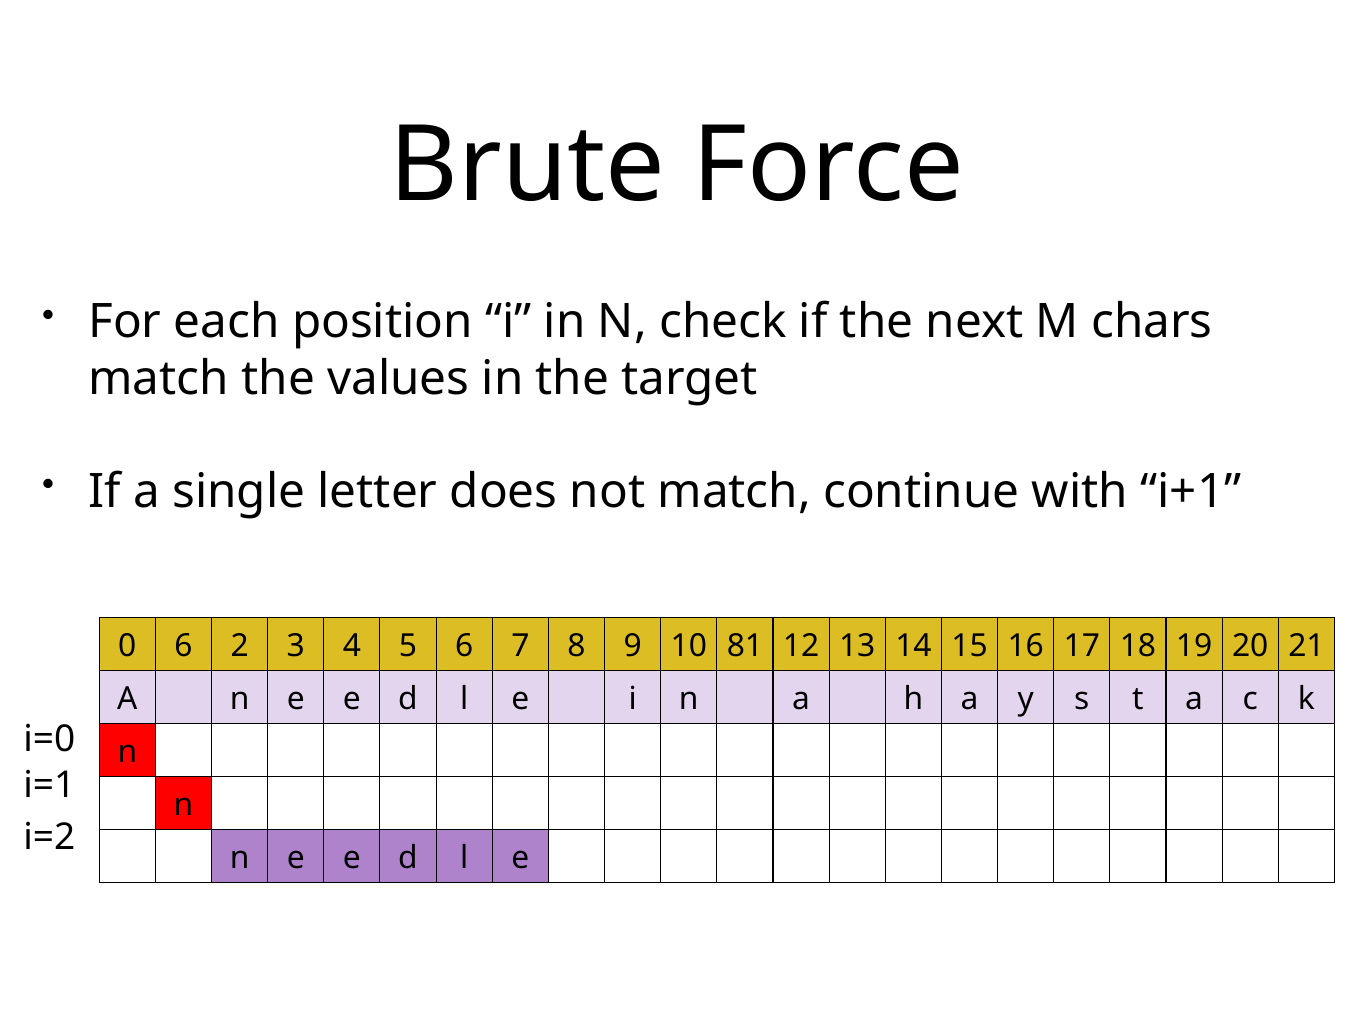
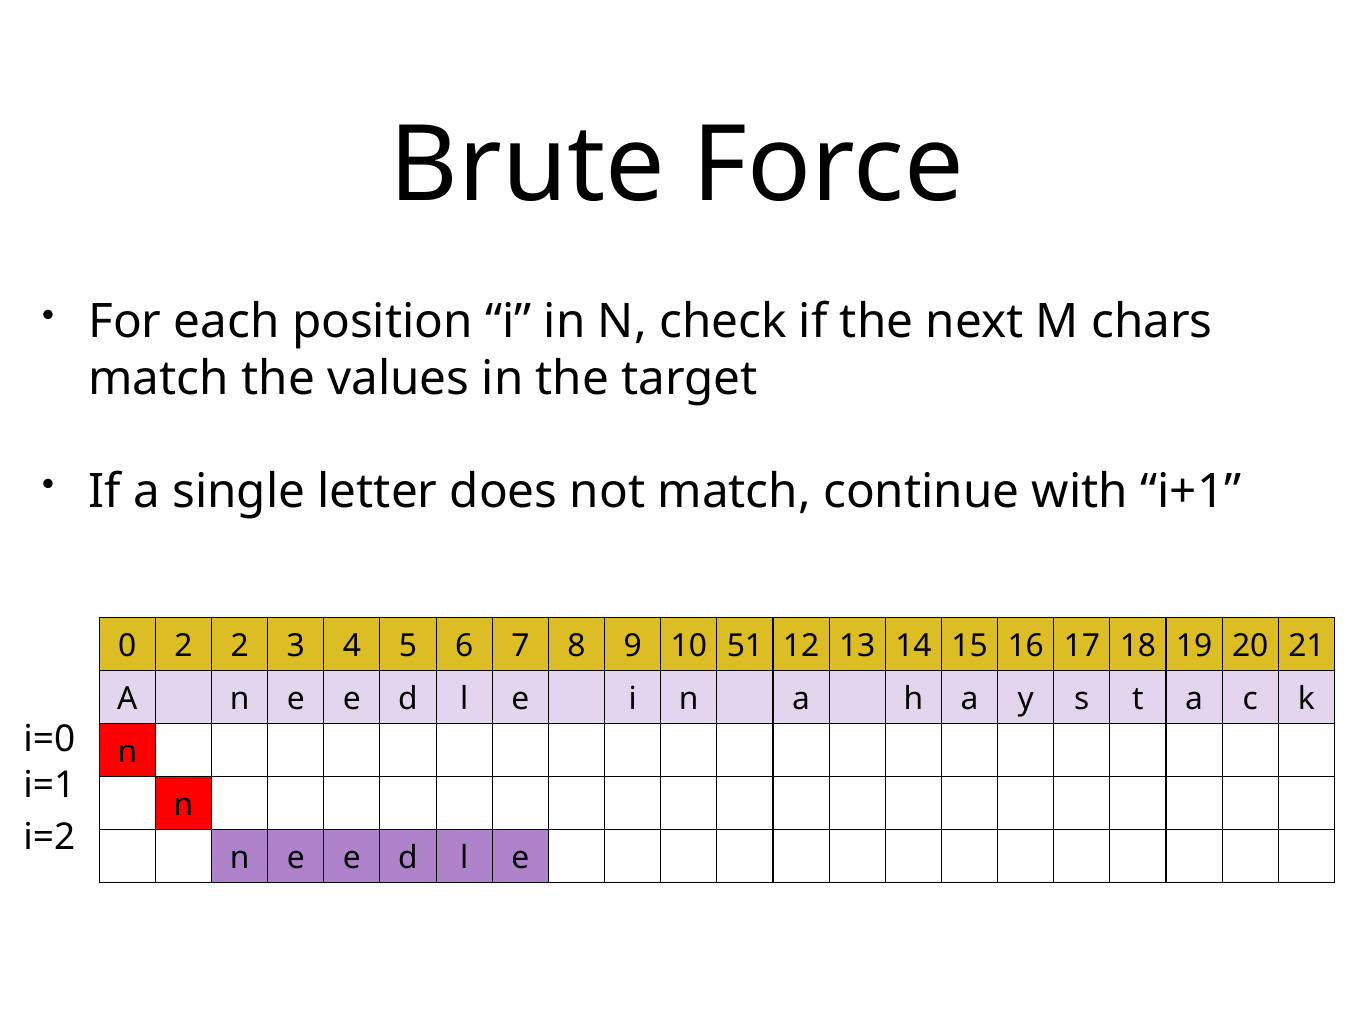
0 6: 6 -> 2 (183, 646)
81: 81 -> 51 (745, 646)
